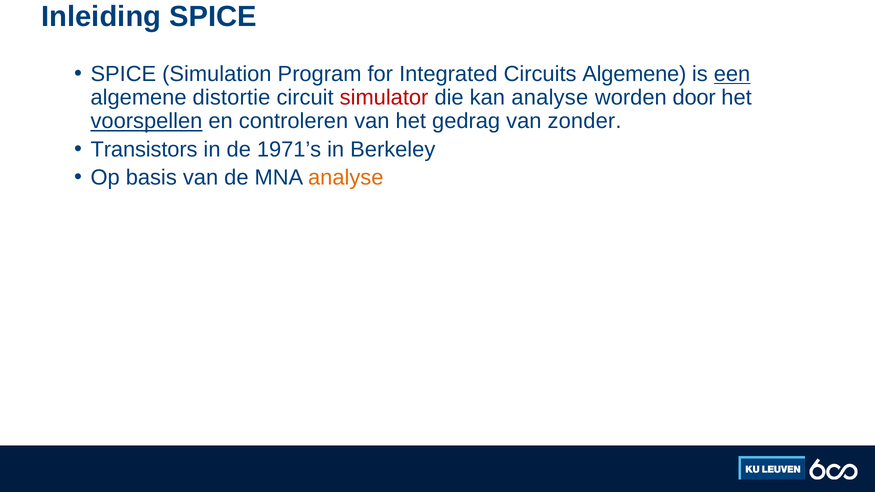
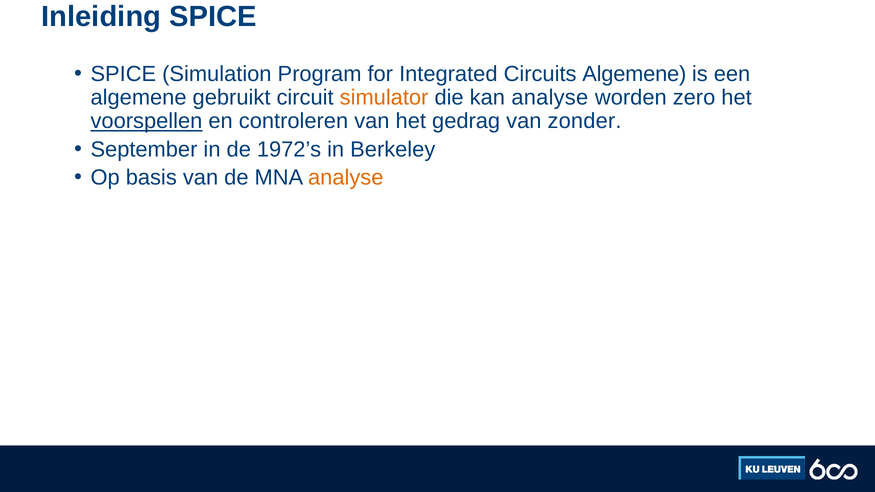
een underline: present -> none (732, 74)
distortie: distortie -> gebruikt (232, 98)
simulator colour: red -> orange (384, 98)
door: door -> zero (694, 98)
Transistors: Transistors -> September (144, 149)
1971’s: 1971’s -> 1972’s (289, 149)
